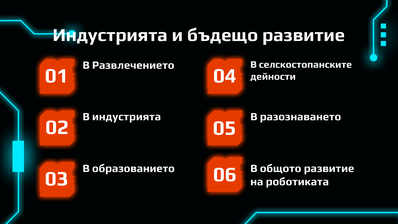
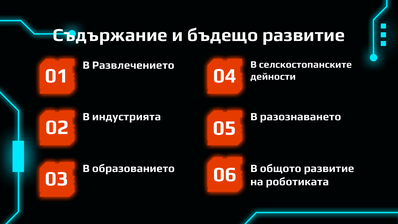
Индустрията: Индустрията -> Съдържание (110, 35)
